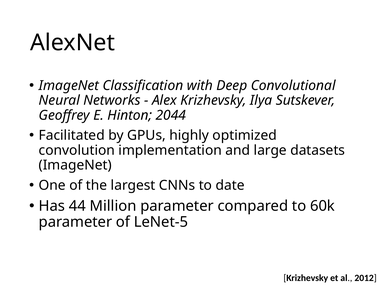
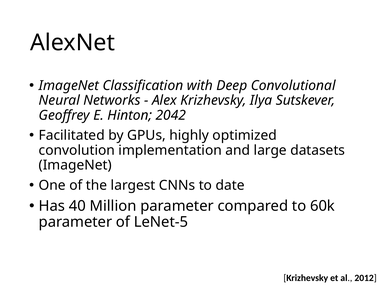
2044: 2044 -> 2042 (171, 115)
44: 44 -> 40 (77, 206)
